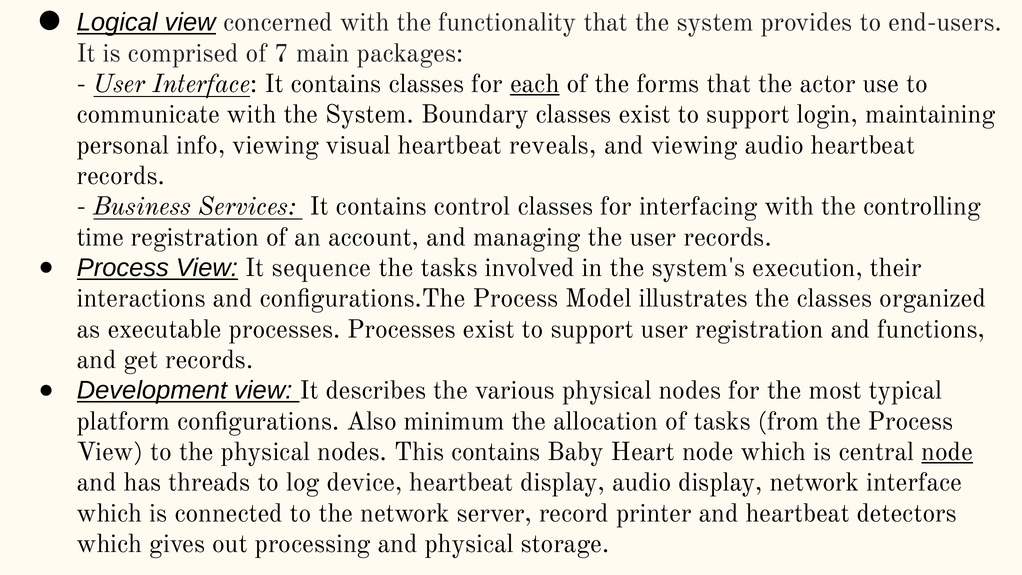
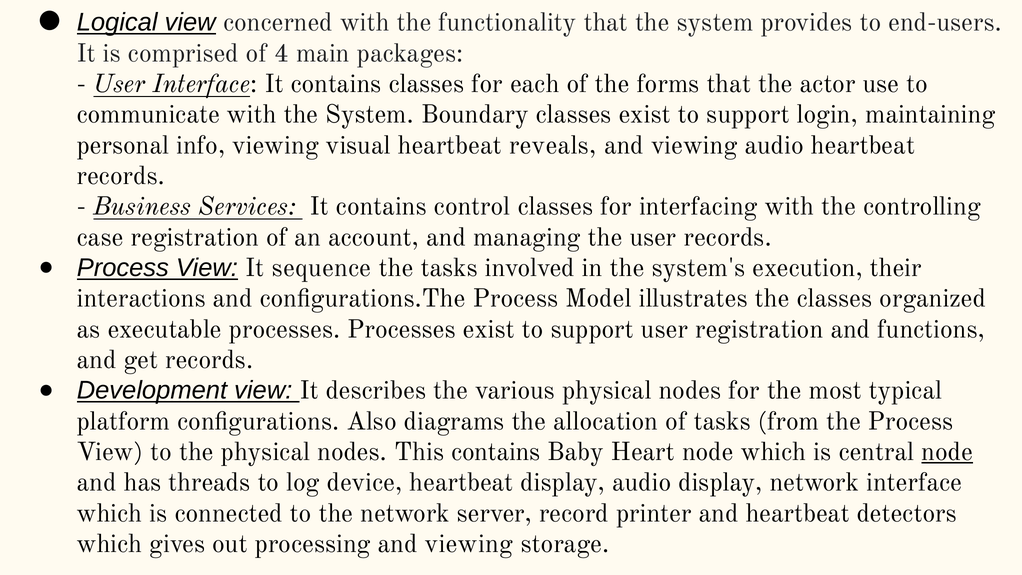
7: 7 -> 4 (282, 53)
each underline: present -> none (535, 84)
time: time -> case (100, 237)
minimum: minimum -> diagrams (454, 421)
processing and physical: physical -> viewing (469, 544)
